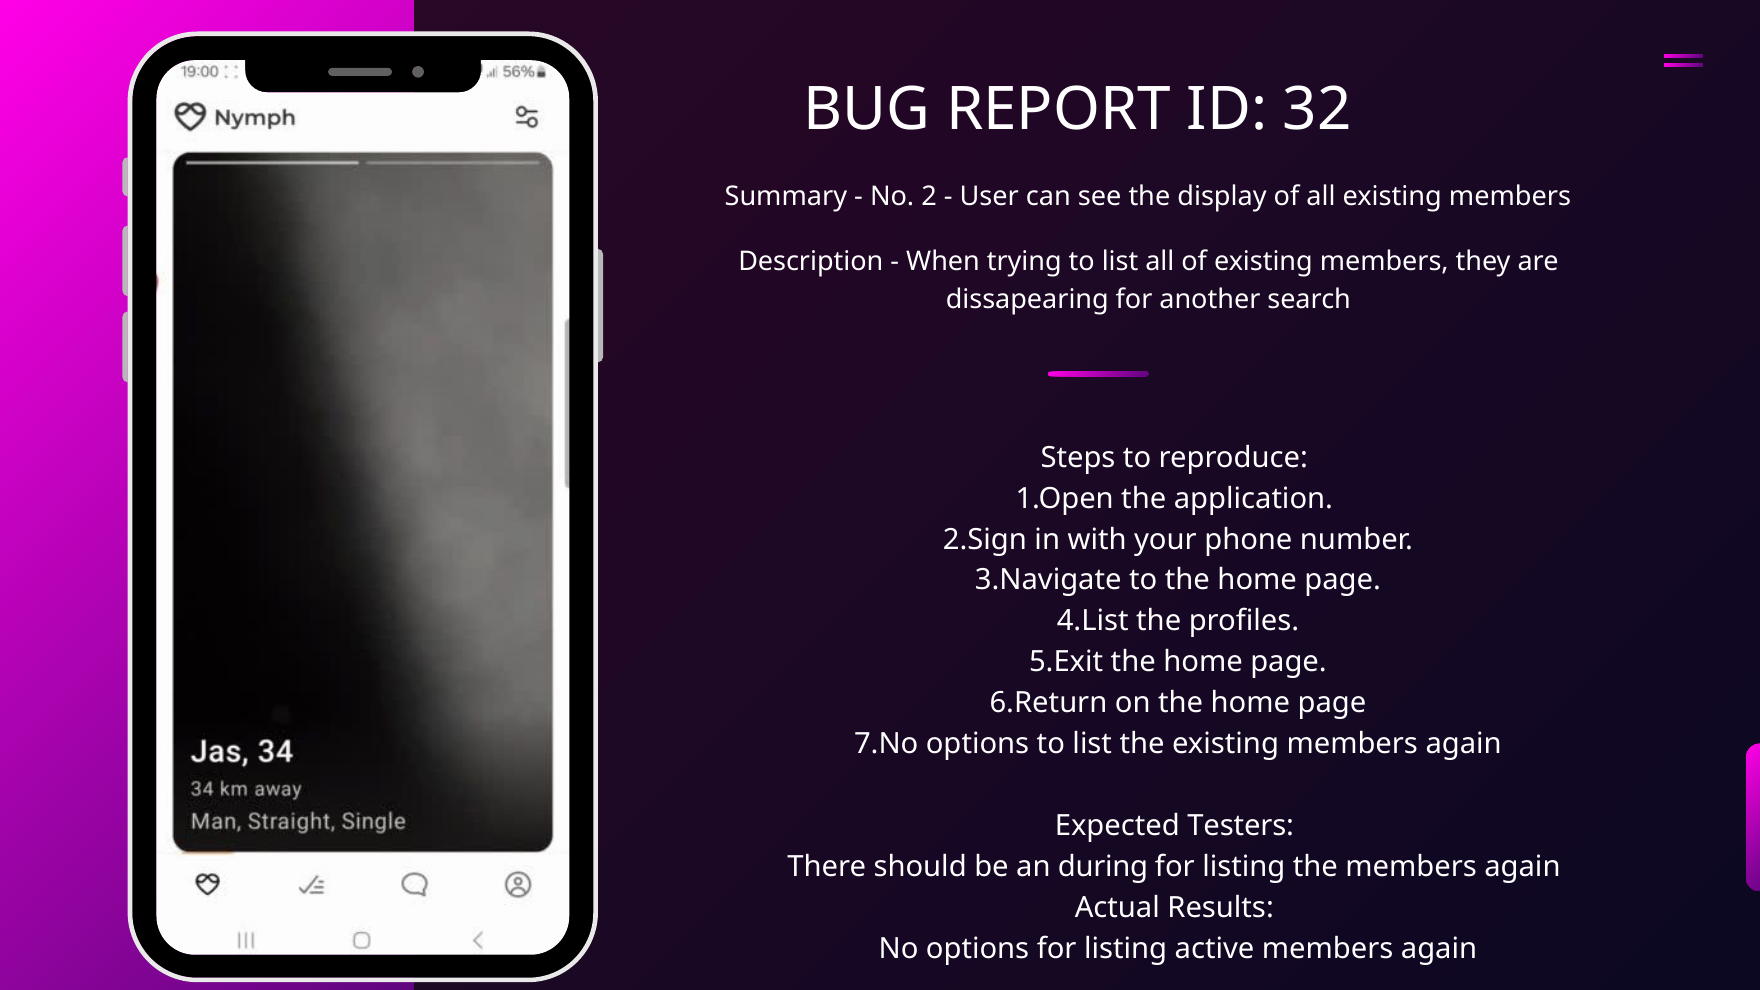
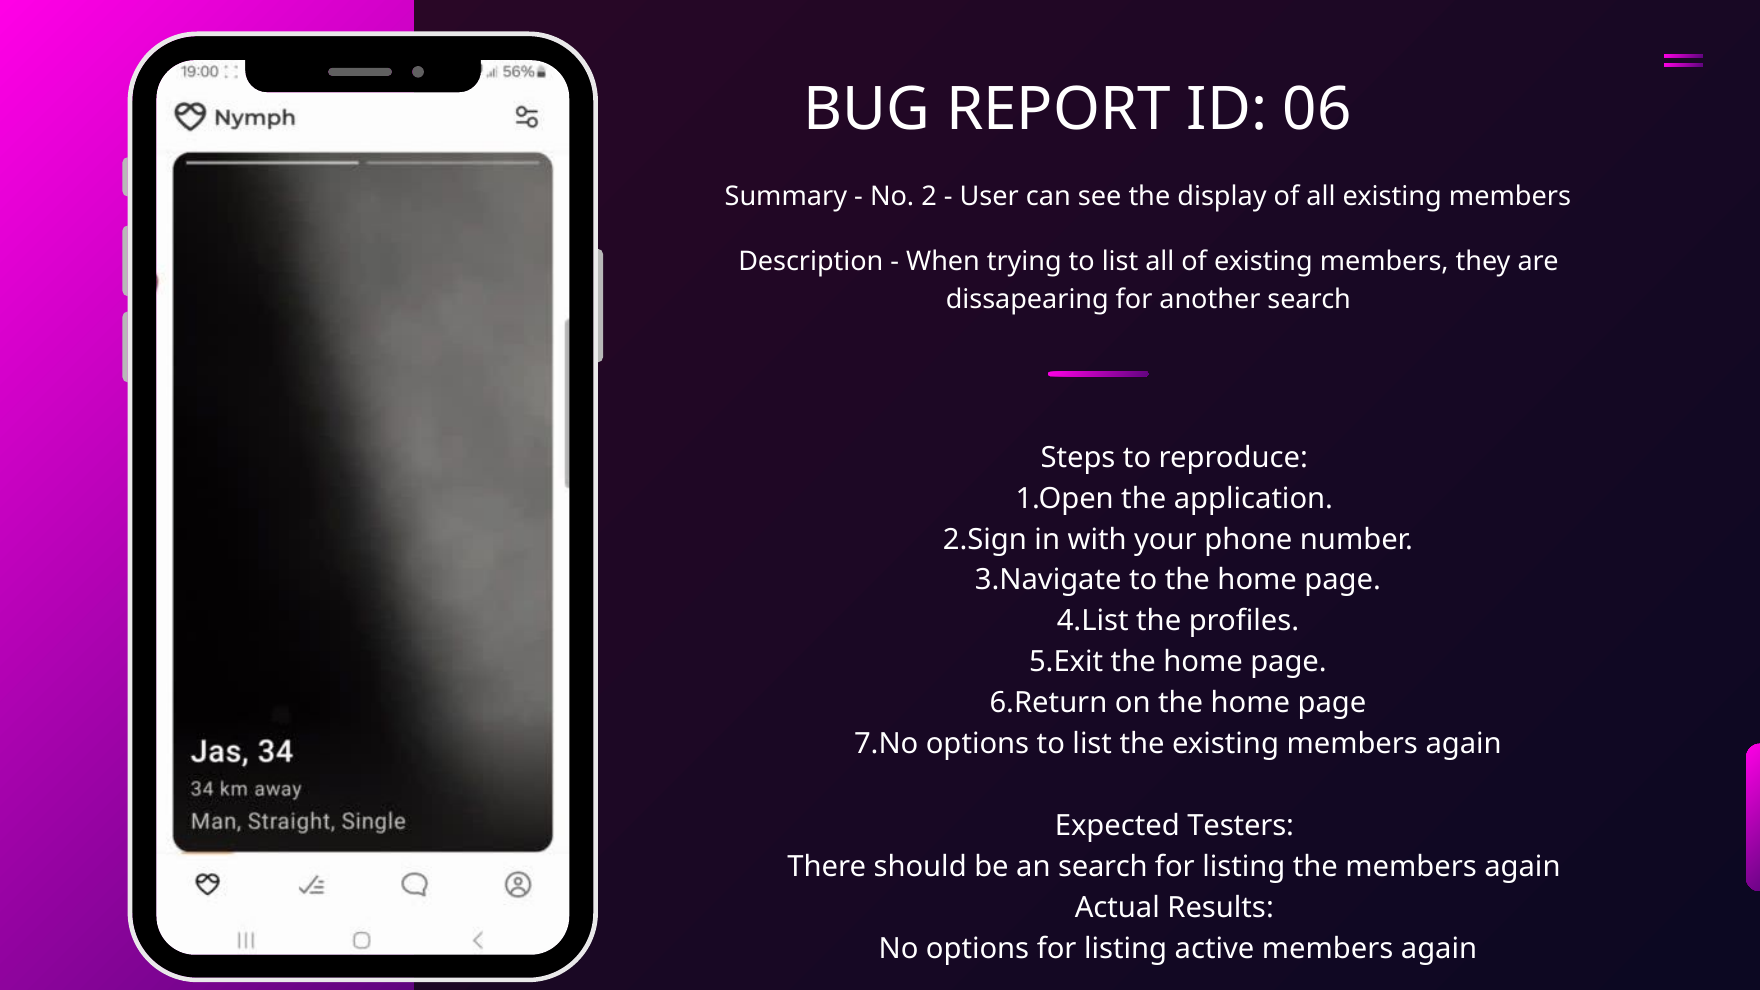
32: 32 -> 06 (1317, 110)
an during: during -> search (1103, 867)
